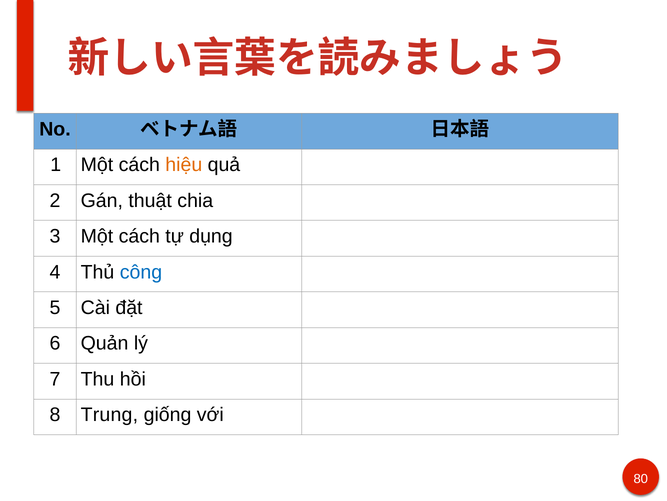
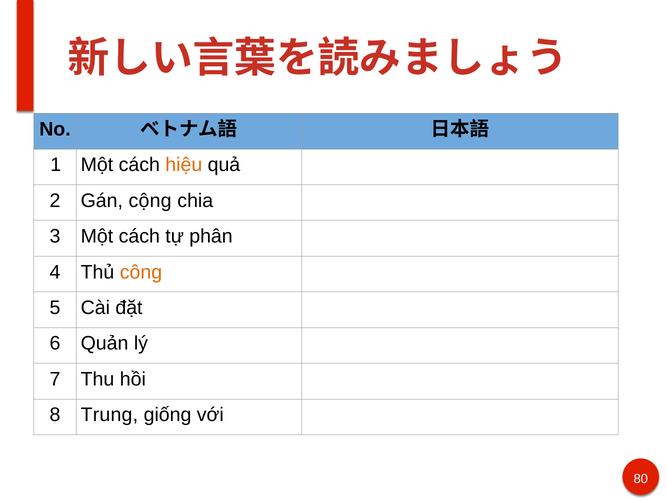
thuật: thuật -> cộng (150, 200)
dụng: dụng -> phân (211, 236)
công colour: blue -> orange (141, 272)
